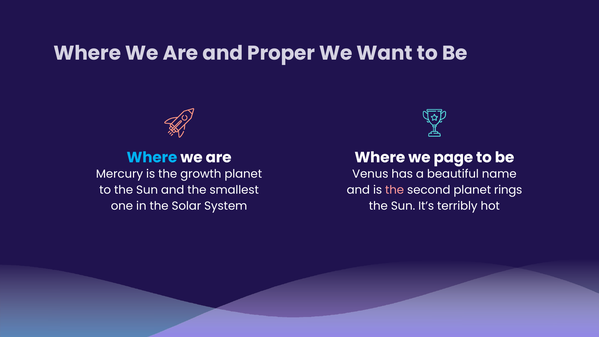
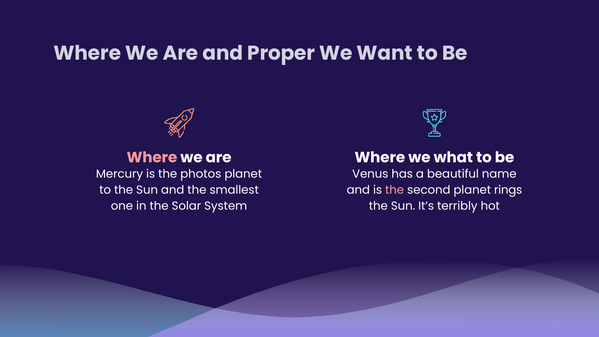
Where colour: light blue -> pink (152, 157)
page: page -> what (453, 157)
growth: growth -> photos (201, 174)
